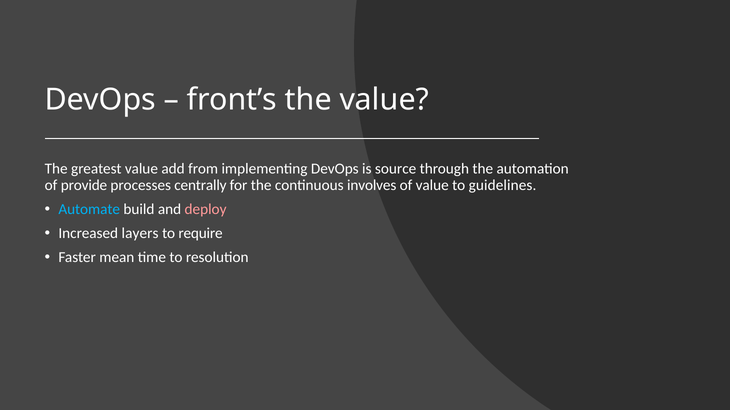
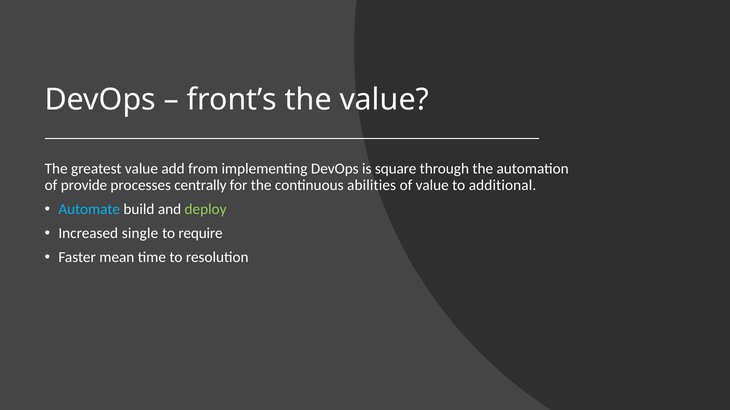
source: source -> square (396, 169)
involves: involves -> abilities (372, 186)
guidelines: guidelines -> additional (503, 186)
deploy colour: pink -> light green (206, 210)
layers: layers -> single (140, 234)
